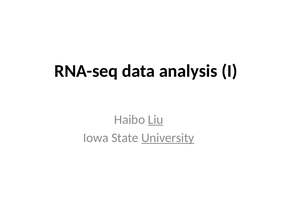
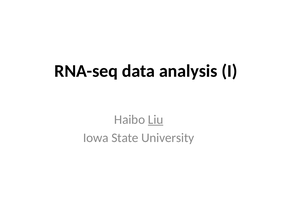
University underline: present -> none (168, 138)
